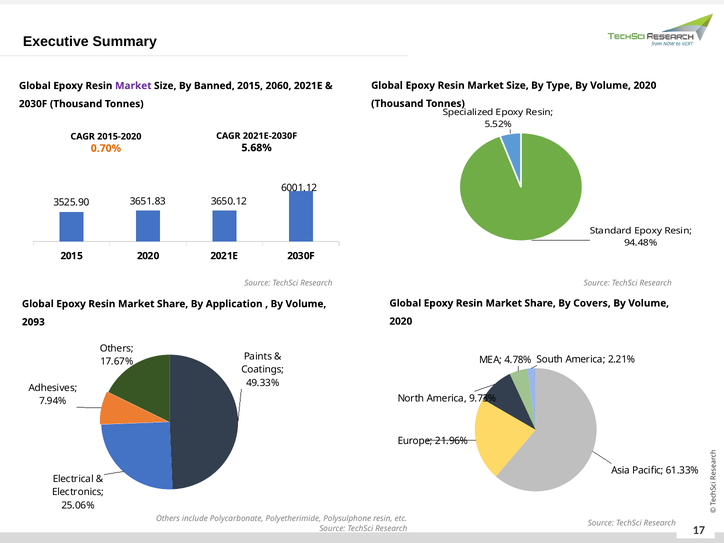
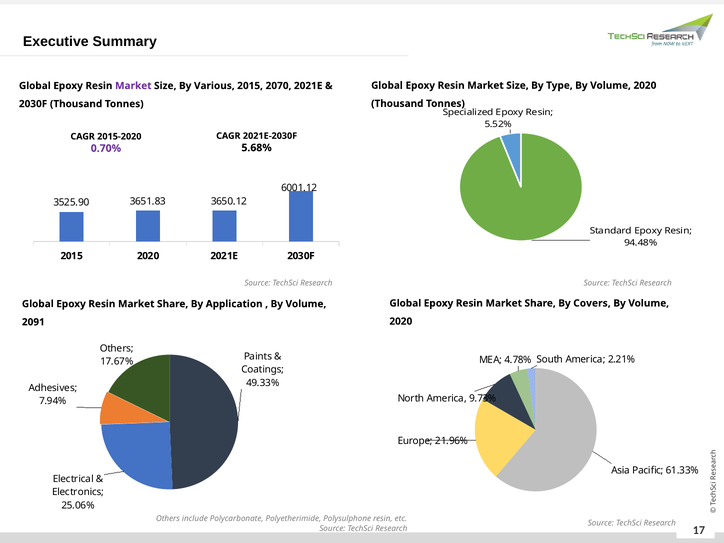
Banned: Banned -> Various (214, 86)
2060: 2060 -> 2070 (279, 86)
0.70% colour: orange -> purple (106, 148)
2093: 2093 -> 2091 (33, 322)
